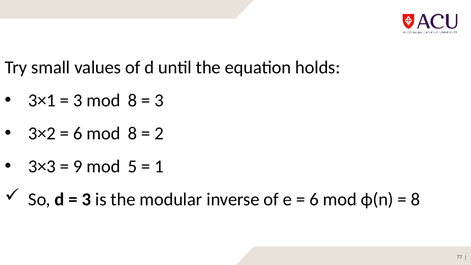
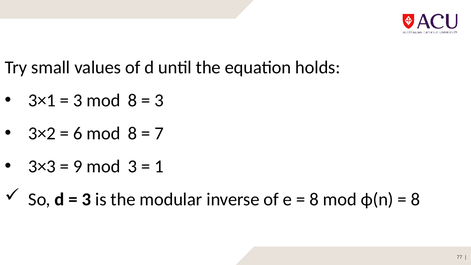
2: 2 -> 7 (159, 133)
mod 5: 5 -> 3 (132, 166)
6: 6 -> 8 (314, 199)
